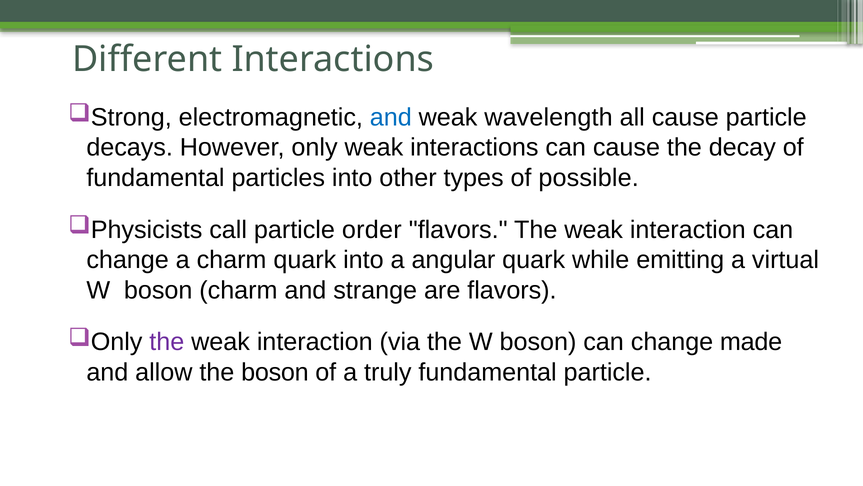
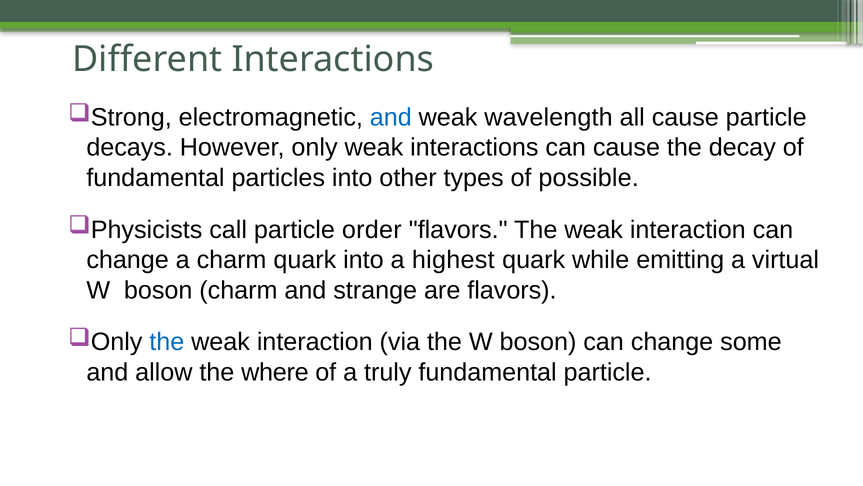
angular: angular -> highest (453, 260)
the colour: purple -> blue (167, 342)
made: made -> some (751, 342)
the boson: boson -> where (275, 372)
